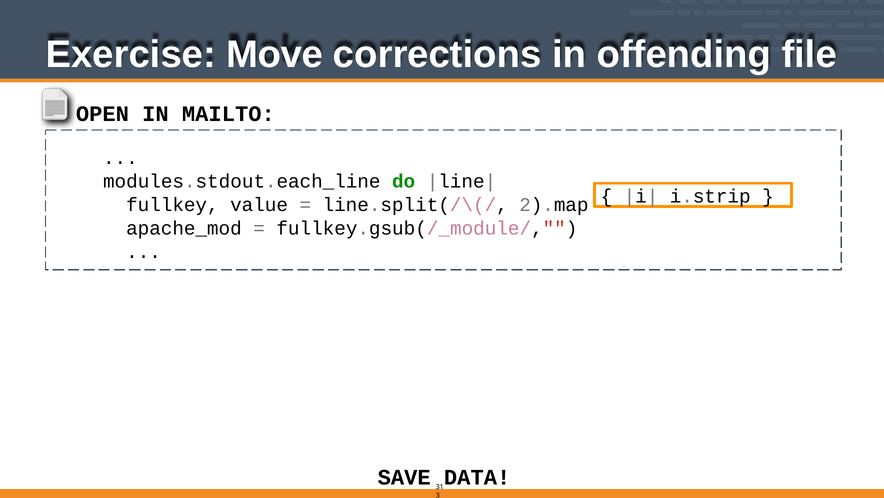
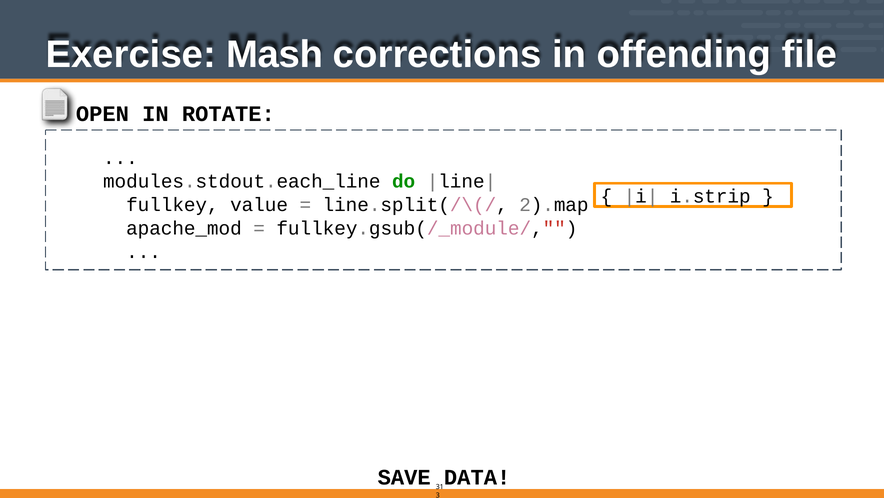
Move: Move -> Mash (275, 55)
MAILTO: MAILTO -> ROTATE (228, 114)
